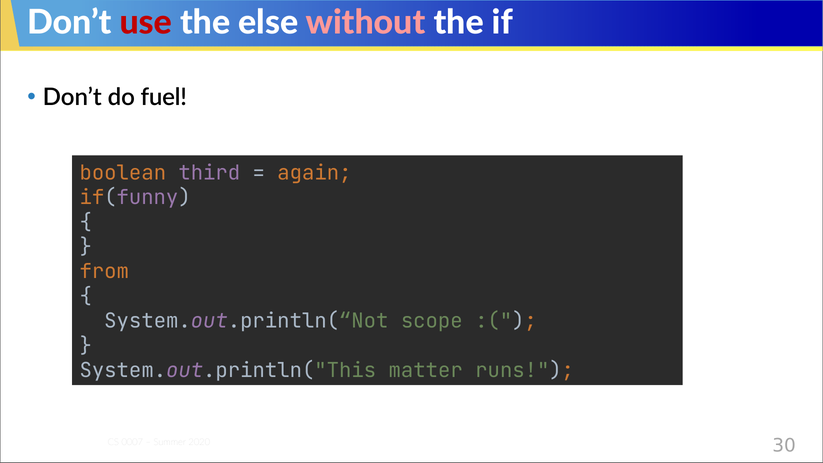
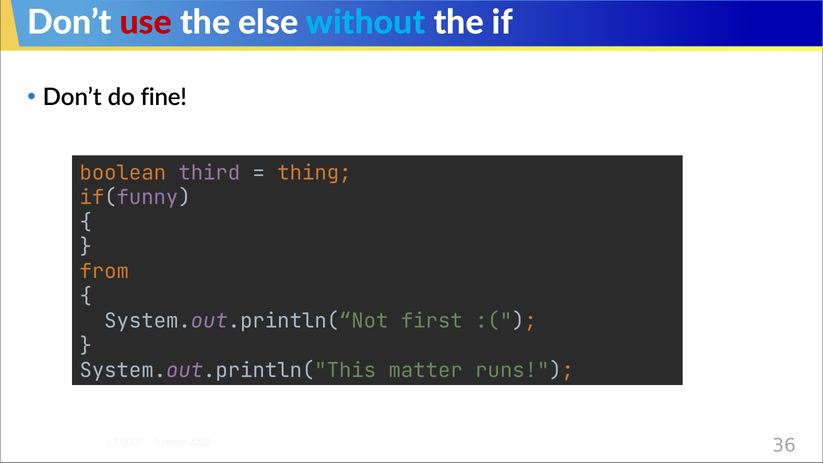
without colour: pink -> light blue (366, 23)
fuel: fuel -> fine (164, 97)
again: again -> thing (314, 173)
scope: scope -> first (432, 321)
30: 30 -> 36 (784, 446)
